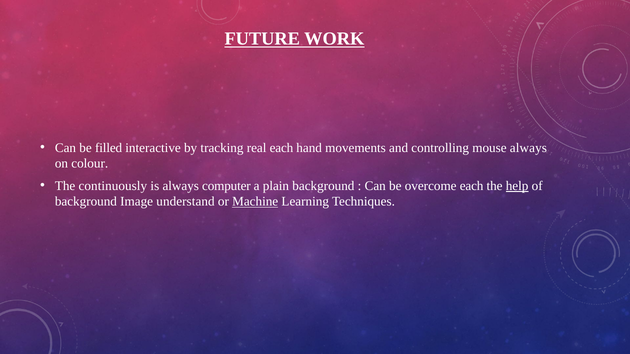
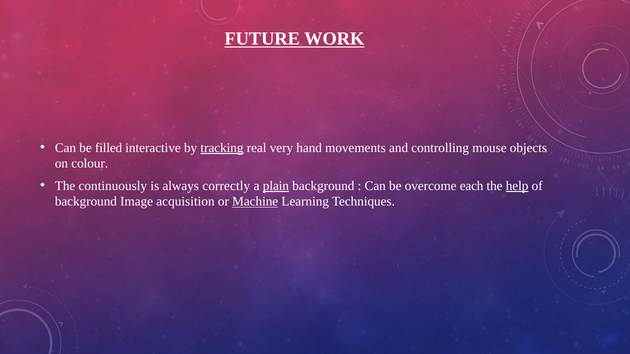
tracking underline: none -> present (222, 148)
real each: each -> very (281, 148)
mouse always: always -> objects (528, 148)
computer: computer -> correctly (226, 186)
plain underline: none -> present (276, 186)
understand: understand -> acquisition (185, 202)
